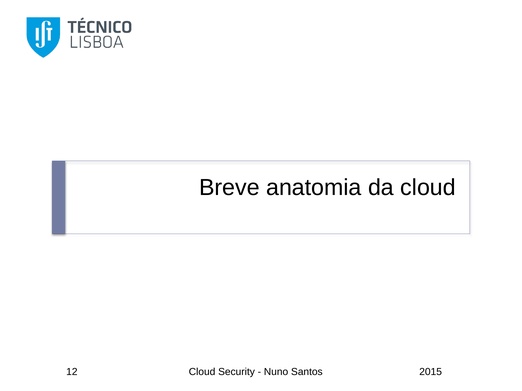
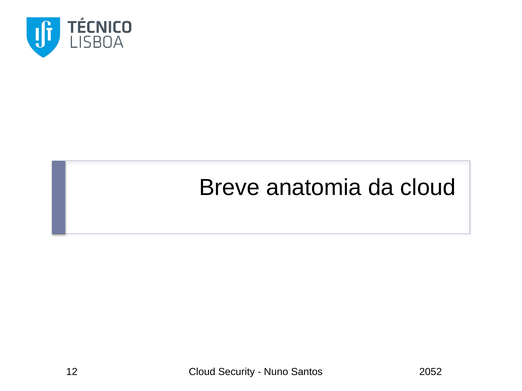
2015: 2015 -> 2052 (431, 372)
